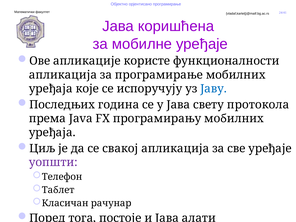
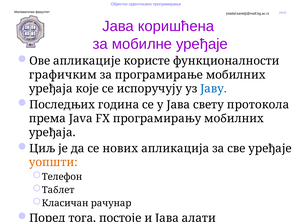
апликација: апликација -> графичким (63, 75)
свакој: свакој -> нових (120, 149)
уопшти colour: purple -> orange (53, 162)
